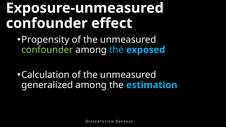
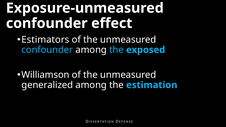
Propensity: Propensity -> Estimators (45, 40)
confounder colour: light green -> light blue (47, 50)
Calculation: Calculation -> Williamson (45, 75)
